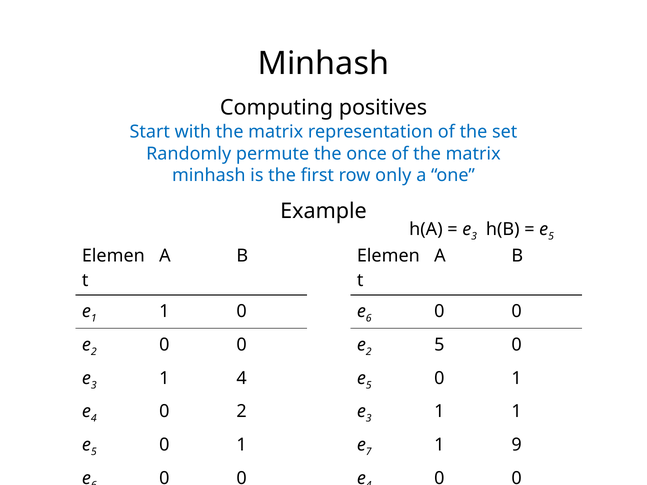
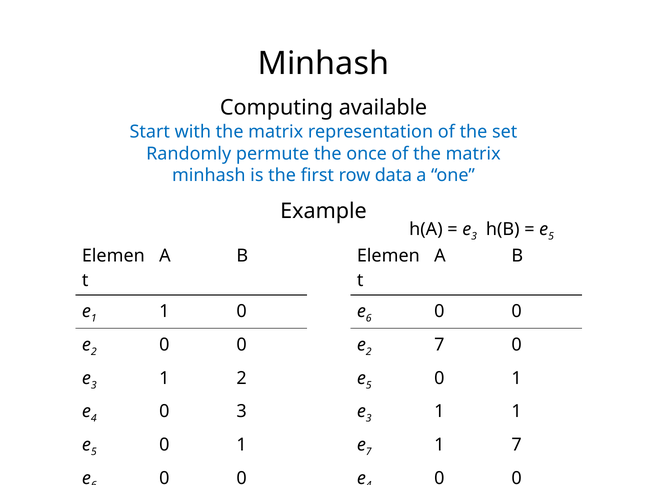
positives: positives -> available (383, 108)
only: only -> data (393, 175)
5: 5 -> 7 (439, 345)
1 4: 4 -> 2 (242, 378)
0 2: 2 -> 3 (242, 412)
1 9: 9 -> 7 (517, 445)
